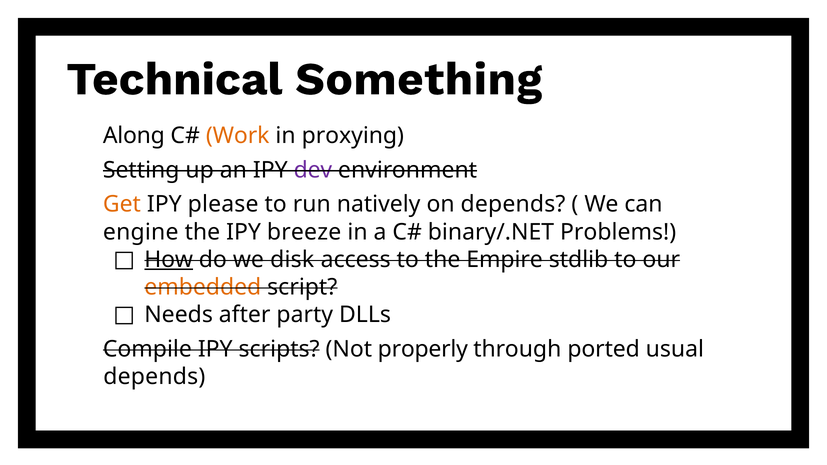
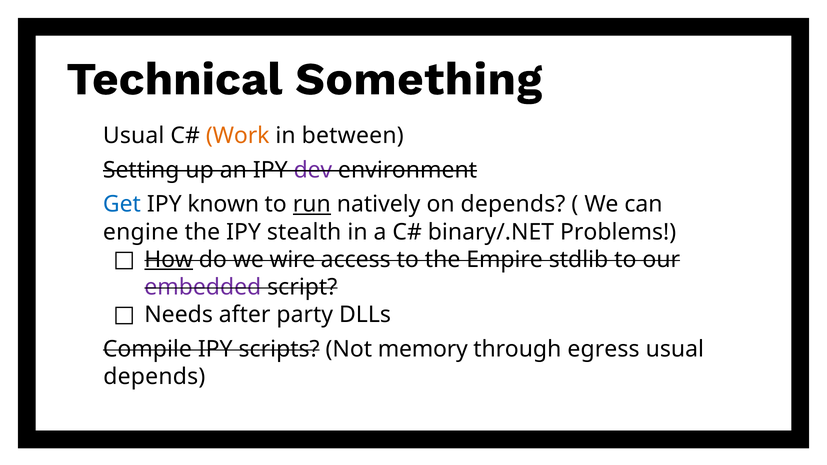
Along: Along -> Usual (134, 136)
proxying: proxying -> between (353, 136)
Get colour: orange -> blue (122, 205)
please: please -> known (223, 205)
run underline: none -> present (312, 205)
breeze: breeze -> stealth (304, 232)
disk: disk -> wire (292, 260)
embedded colour: orange -> purple (203, 287)
properly: properly -> memory (423, 349)
ported: ported -> egress (604, 349)
